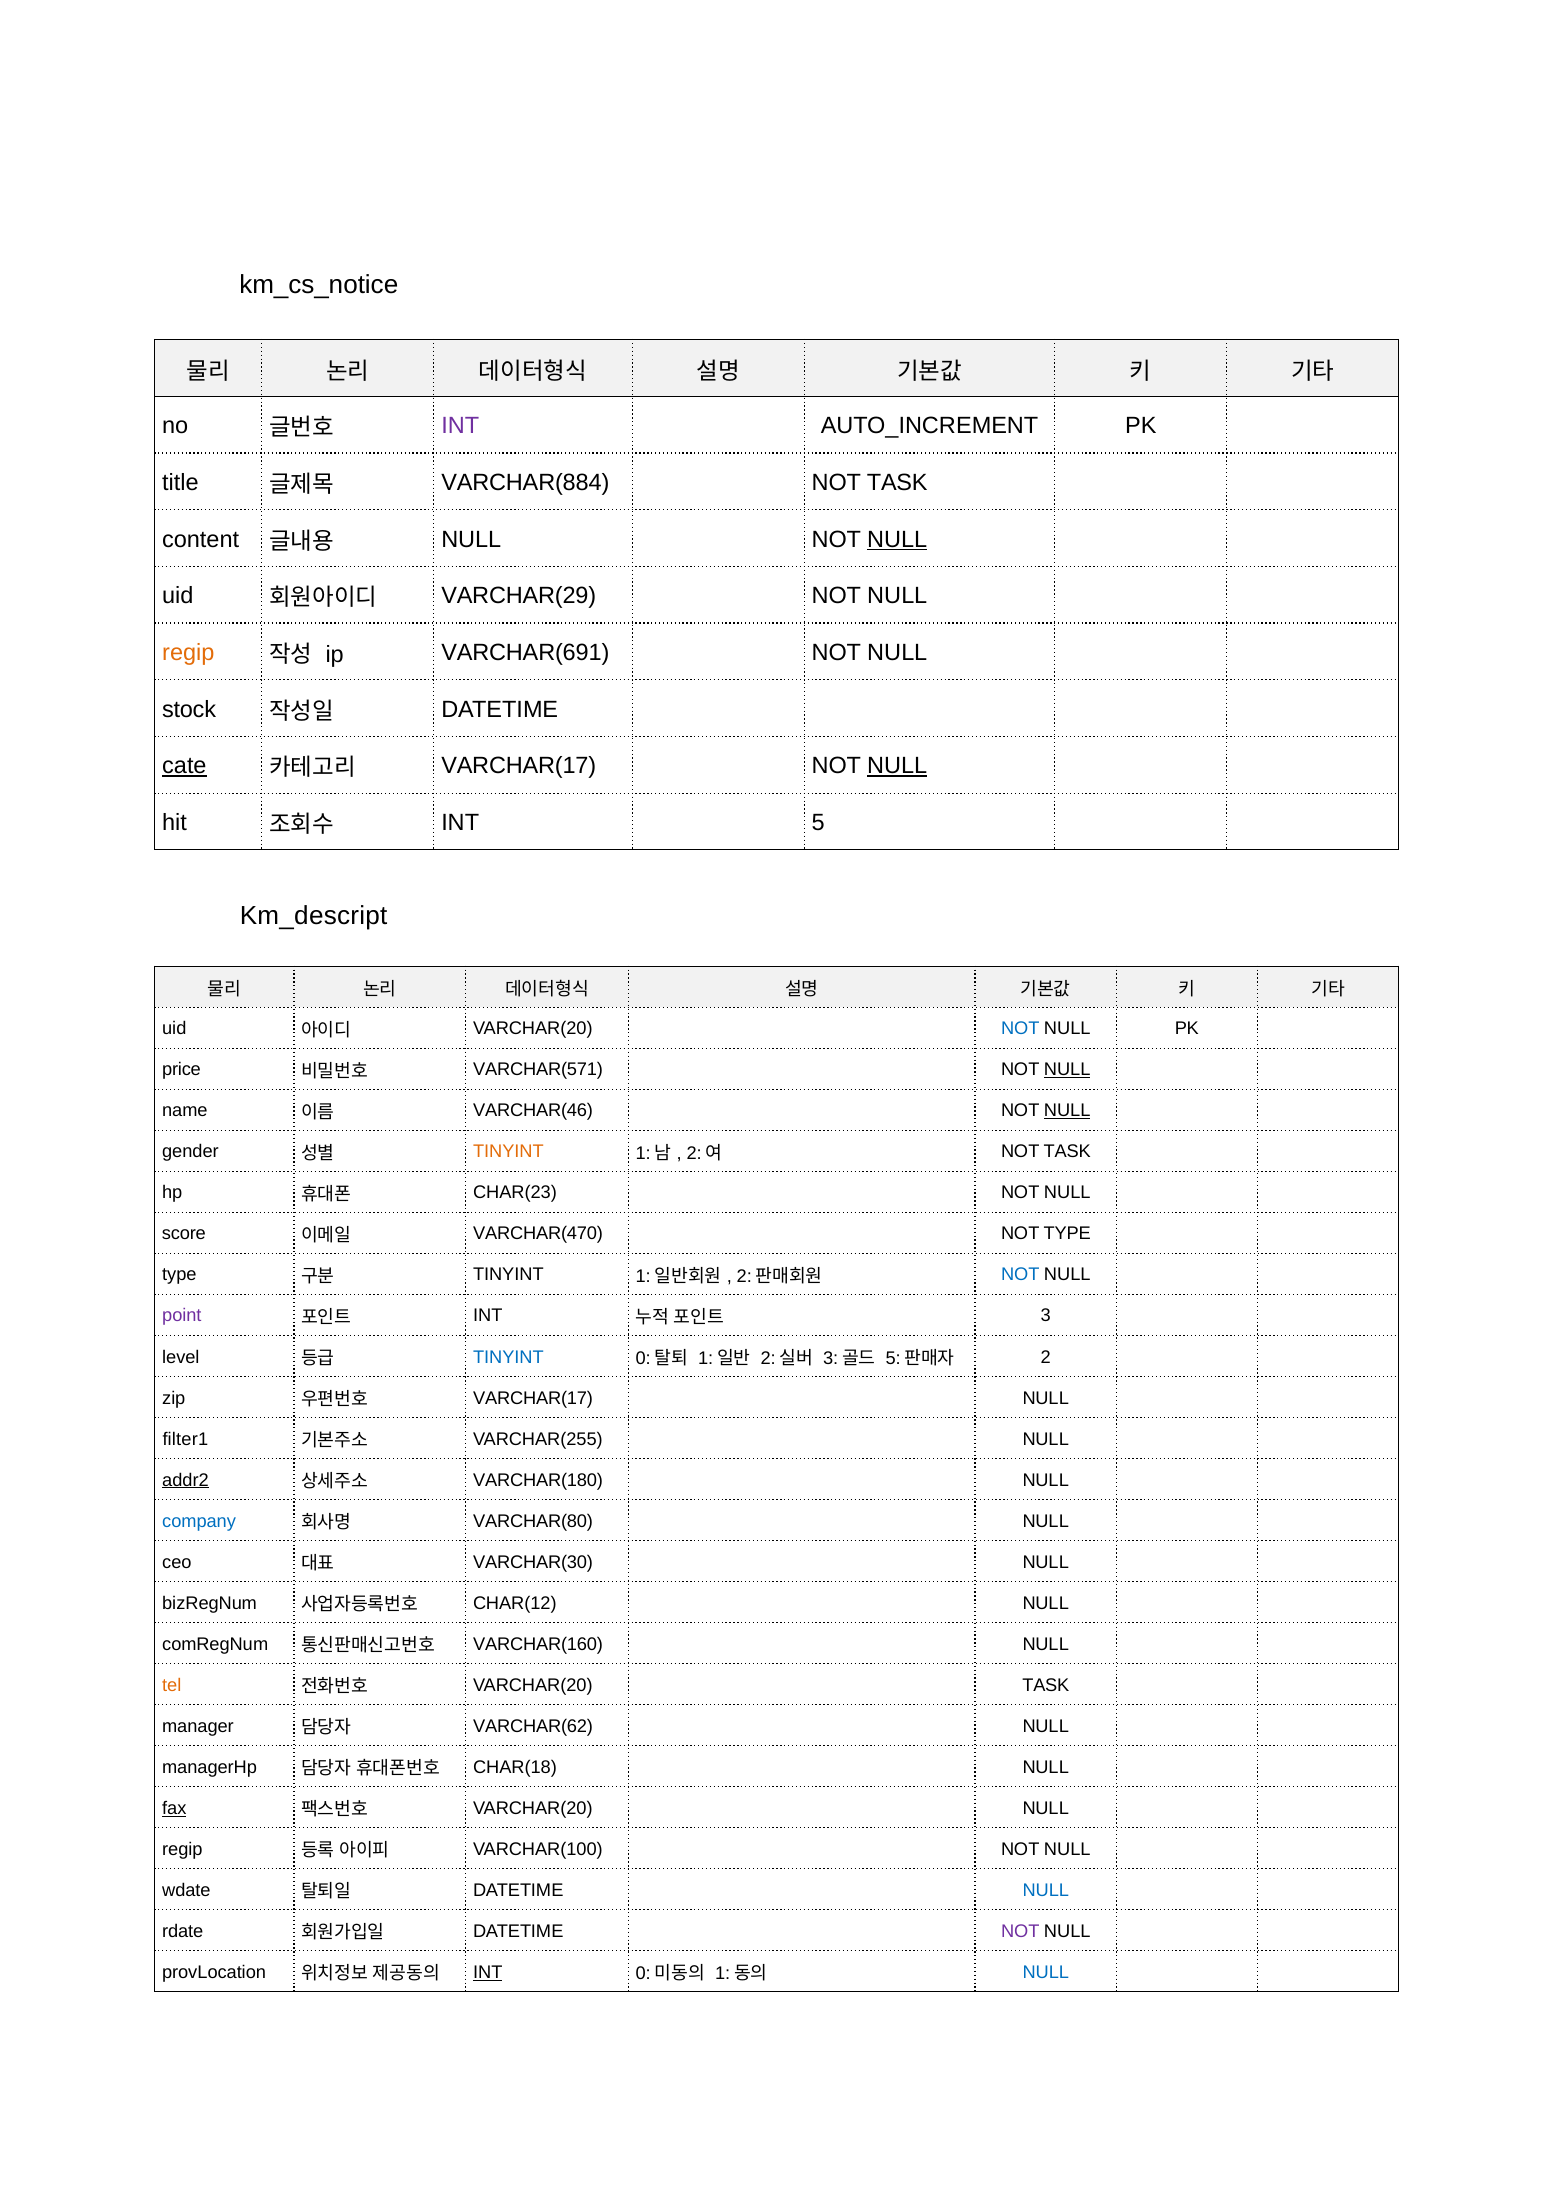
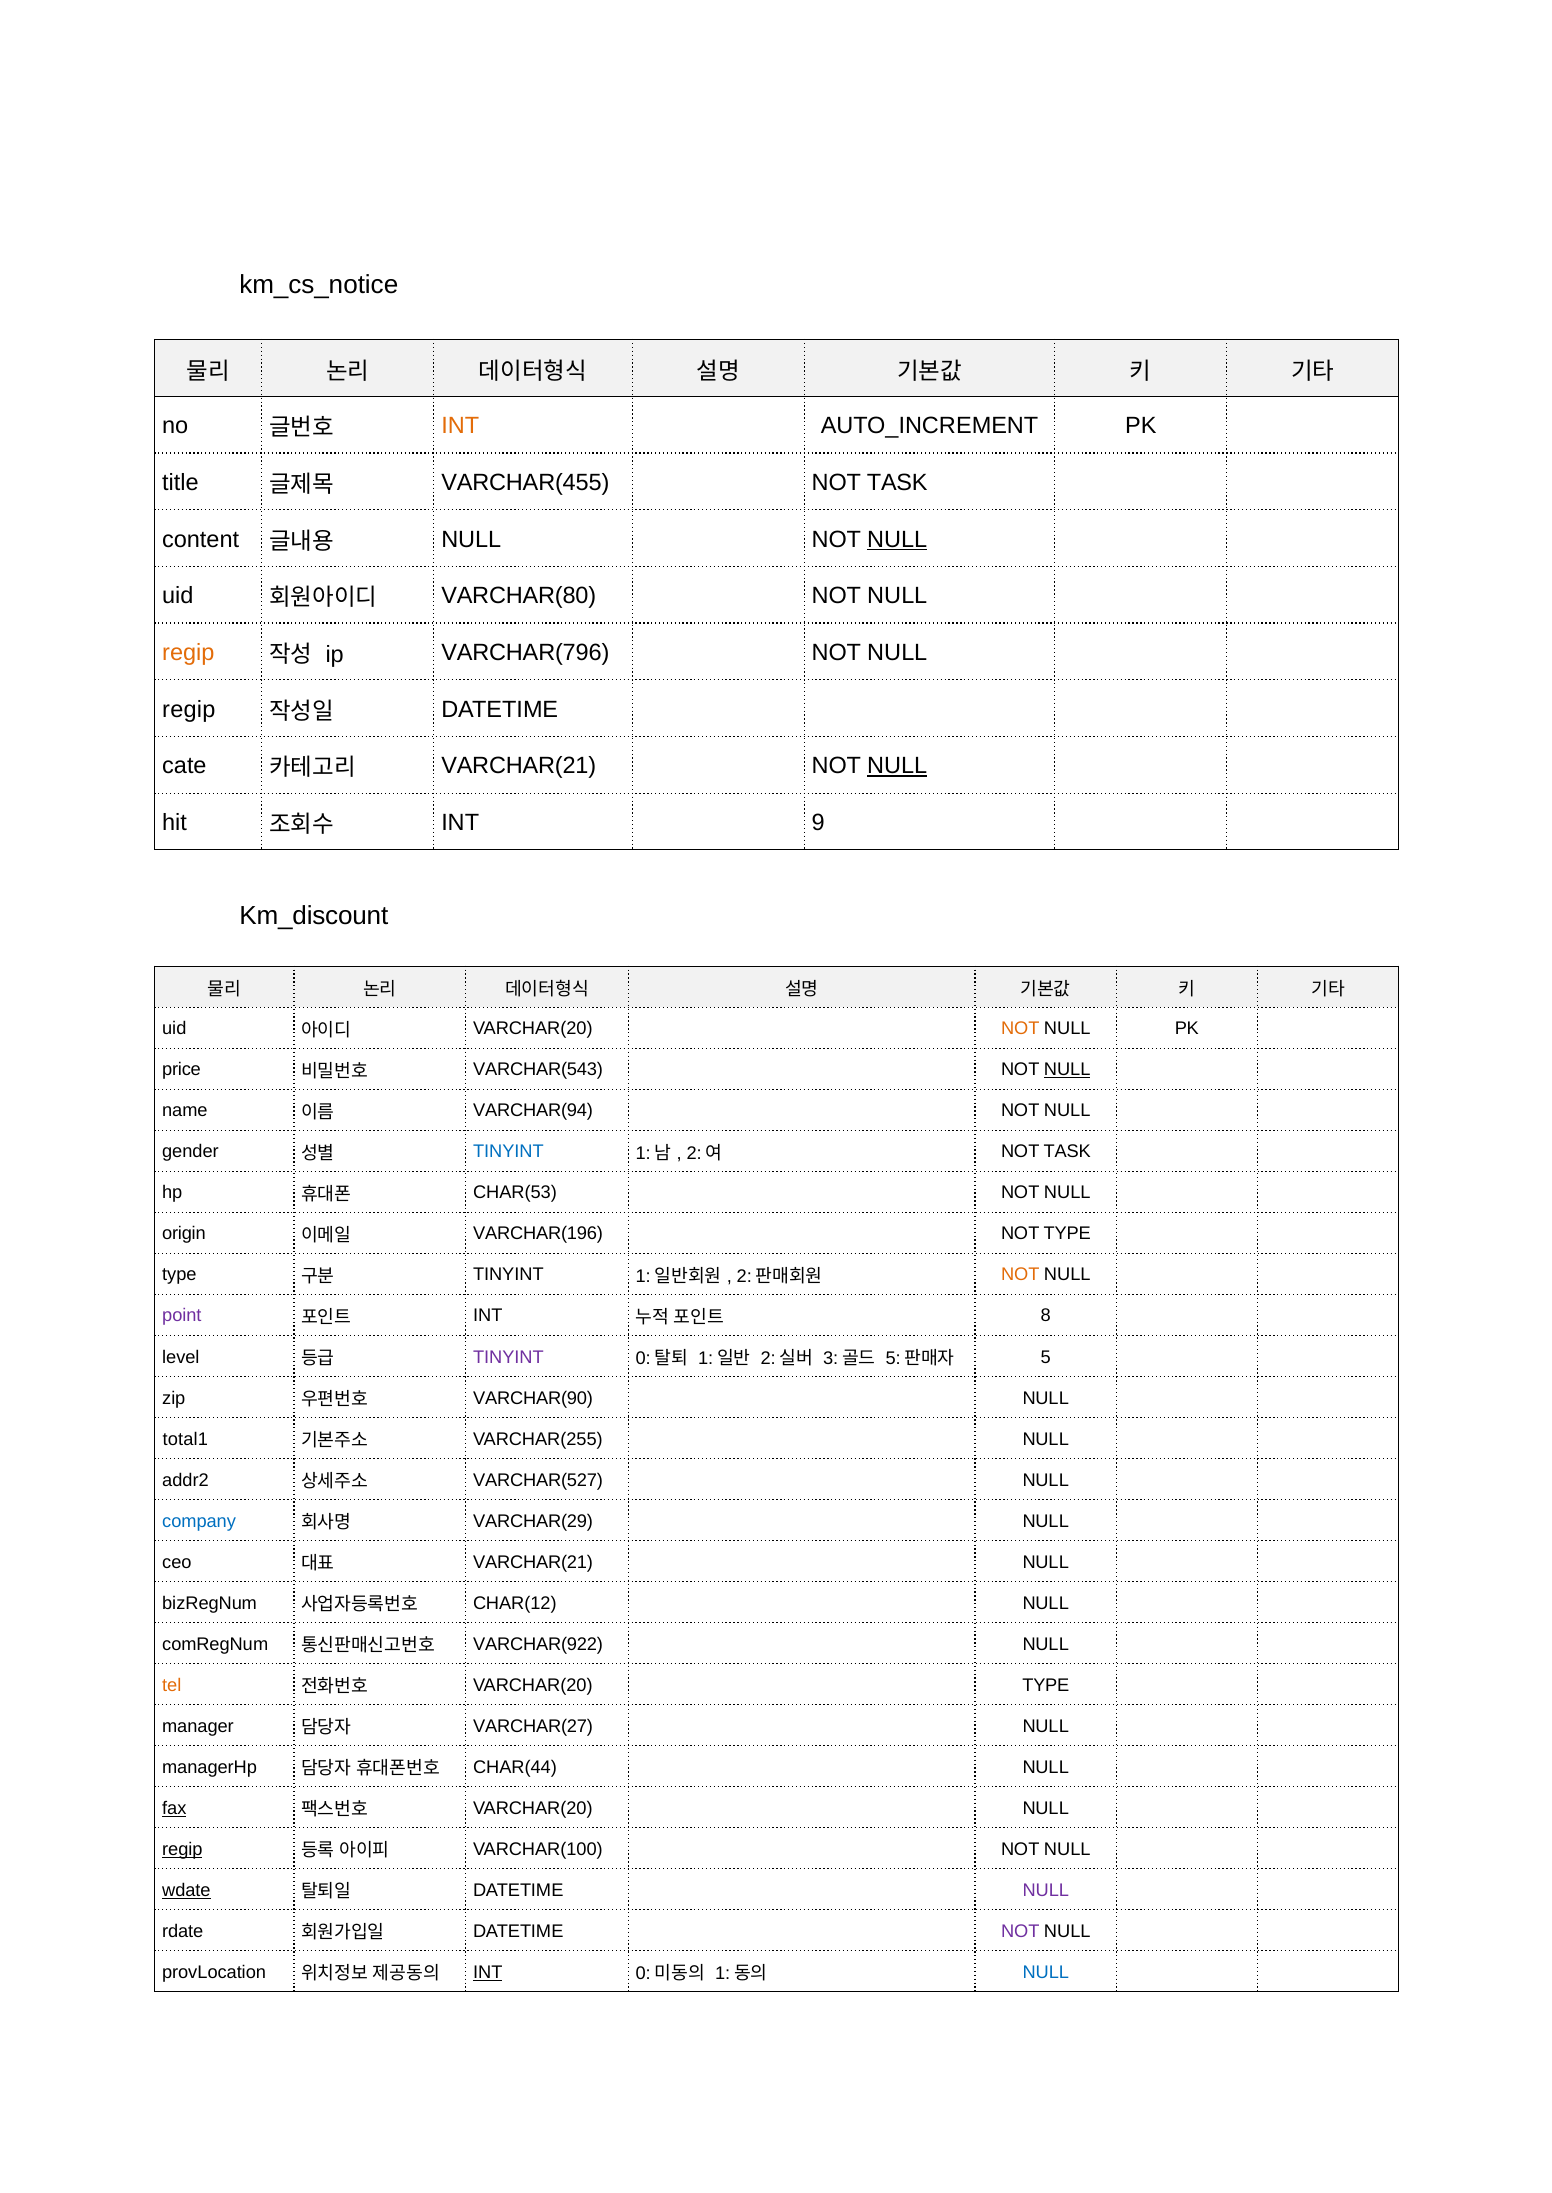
INT colour: purple -> orange (460, 426)
VARCHAR(884: VARCHAR(884 -> VARCHAR(455 (525, 483)
VARCHAR(29: VARCHAR(29 -> VARCHAR(80 (519, 596)
VARCHAR(691: VARCHAR(691 -> VARCHAR(796 (525, 653)
stock: stock -> regip (189, 710)
cate underline: present -> none (184, 766)
VARCHAR(17: VARCHAR(17 -> VARCHAR(21 (519, 766)
5: 5 -> 9 (818, 823)
Km_descript: Km_descript -> Km_discount (314, 917)
NOT colour: blue -> orange (1020, 1029)
VARCHAR(571: VARCHAR(571 -> VARCHAR(543 (538, 1070)
VARCHAR(46: VARCHAR(46 -> VARCHAR(94 (533, 1111)
NULL underline: present -> none (1067, 1111)
TINYINT colour: orange -> blue (508, 1152)
CHAR(23: CHAR(23 -> CHAR(53 (515, 1193)
score: score -> origin (184, 1234)
VARCHAR(470: VARCHAR(470 -> VARCHAR(196 (538, 1234)
NOT colour: blue -> orange (1020, 1275)
3: 3 -> 8 (1046, 1316)
TINYINT colour: blue -> purple (508, 1357)
2: 2 -> 5 (1046, 1357)
VARCHAR(17: VARCHAR(17 -> VARCHAR(90 (533, 1398)
filter1: filter1 -> total1 (185, 1439)
addr2 underline: present -> none (185, 1481)
VARCHAR(180: VARCHAR(180 -> VARCHAR(527 (538, 1481)
VARCHAR(80: VARCHAR(80 -> VARCHAR(29 (533, 1522)
VARCHAR(30: VARCHAR(30 -> VARCHAR(21 (533, 1563)
VARCHAR(160: VARCHAR(160 -> VARCHAR(922 (538, 1645)
VARCHAR(20 TASK: TASK -> TYPE (1046, 1686)
VARCHAR(62: VARCHAR(62 -> VARCHAR(27 (533, 1727)
CHAR(18: CHAR(18 -> CHAR(44 (515, 1768)
regip underline: none -> present (182, 1850)
wdate underline: none -> present (186, 1891)
NULL colour: blue -> purple (1046, 1891)
